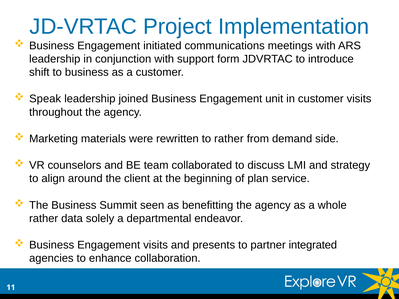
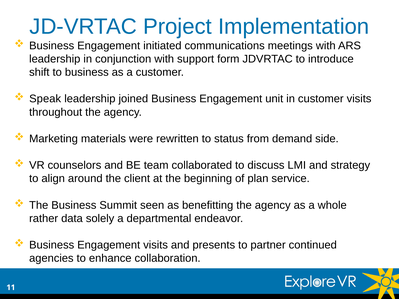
to rather: rather -> status (229, 139)
integrated: integrated -> continued (313, 245)
